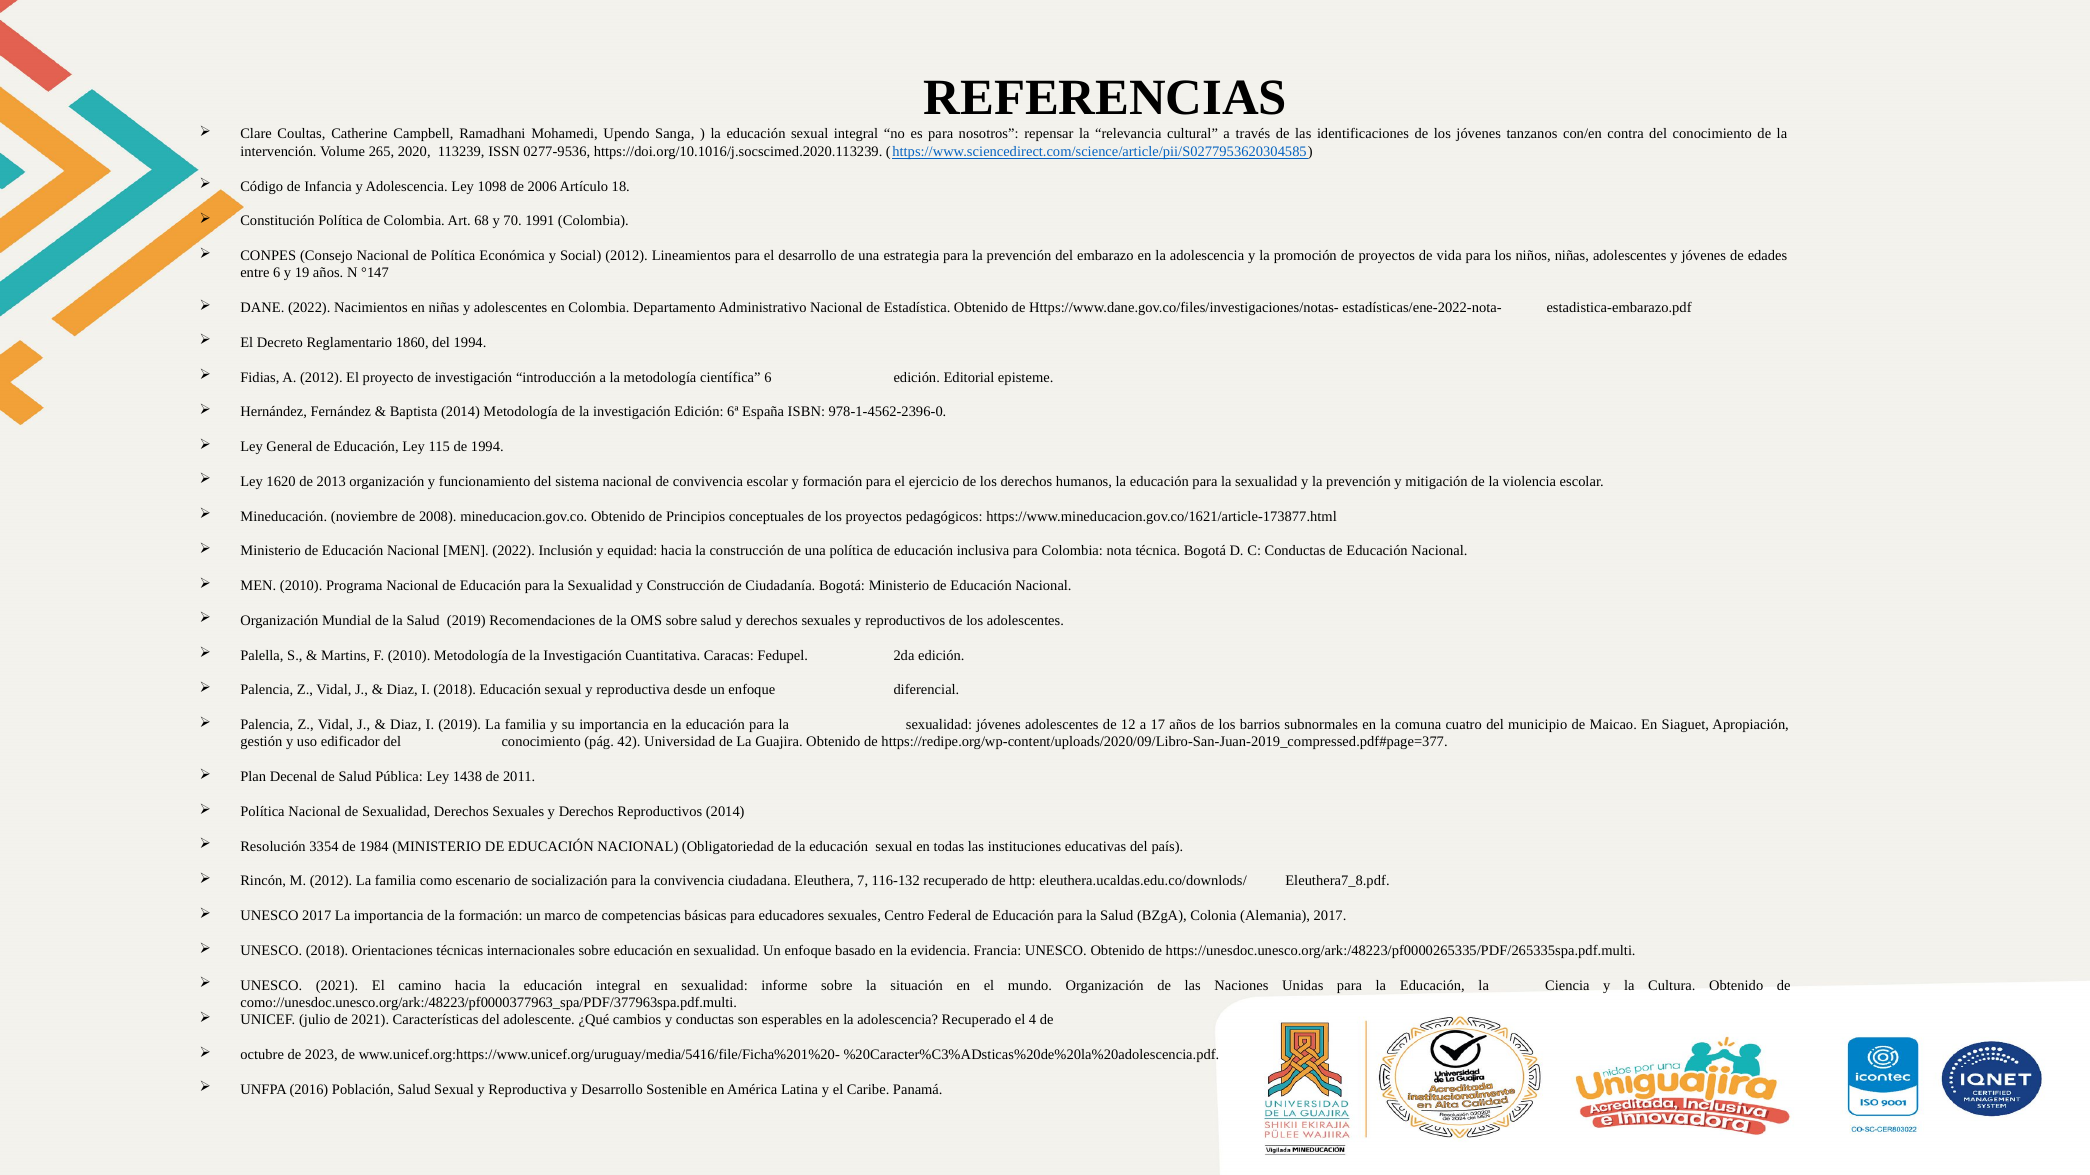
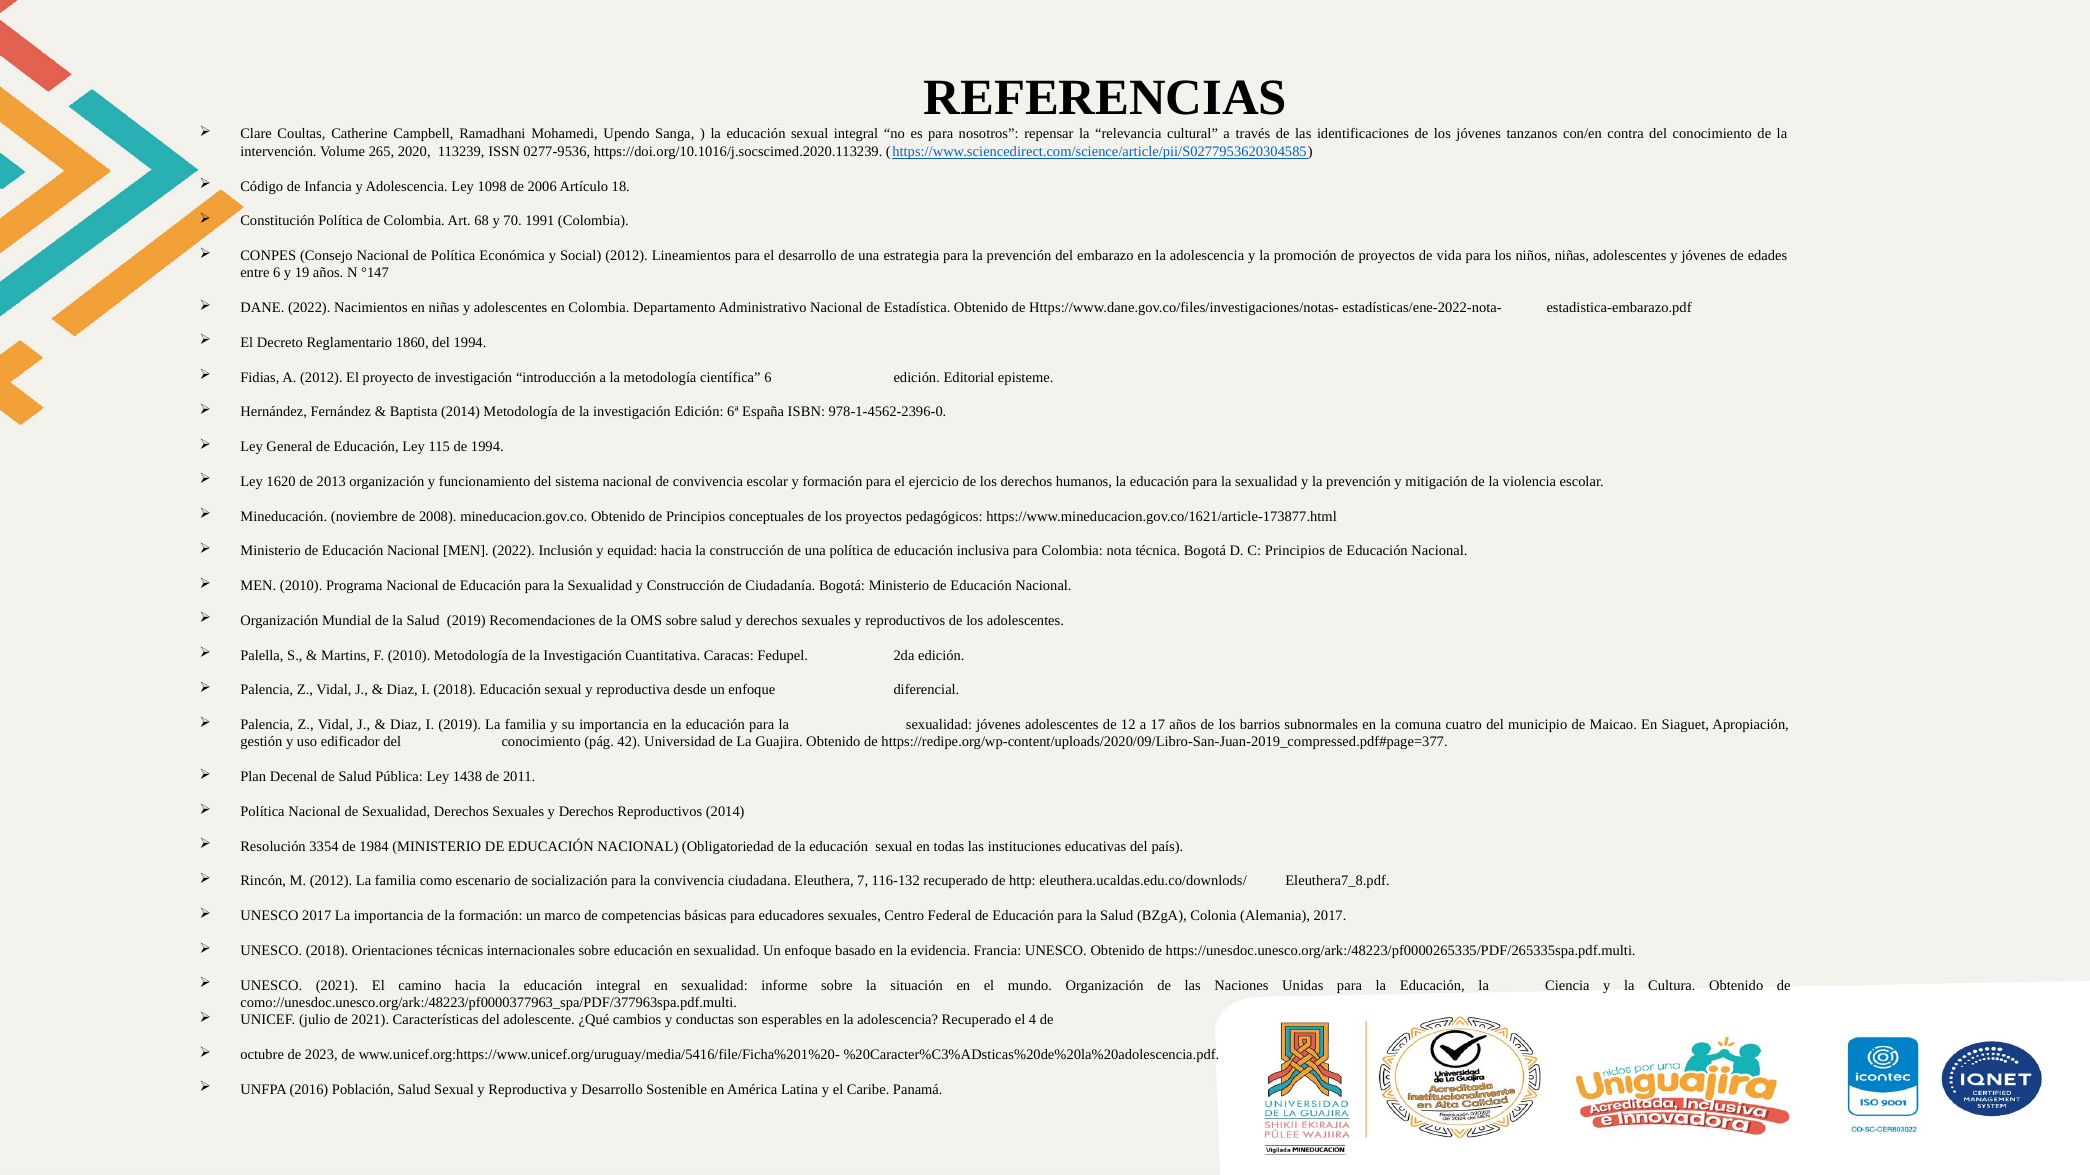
C Conductas: Conductas -> Principios (1295, 551)
